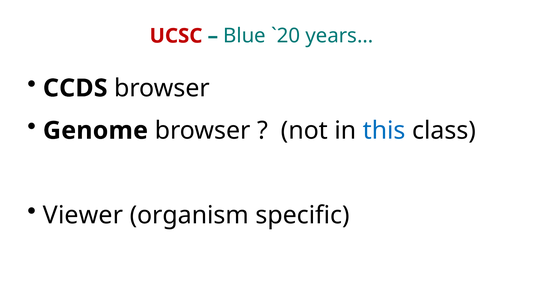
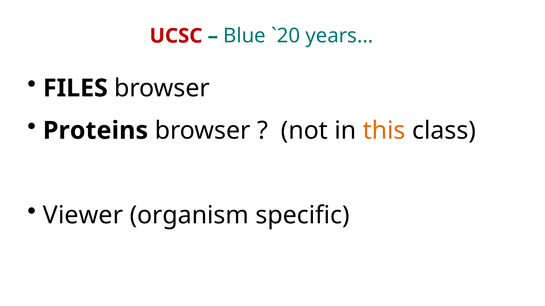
CCDS: CCDS -> FILES (75, 88)
Genome: Genome -> Proteins (95, 131)
this colour: blue -> orange (384, 131)
